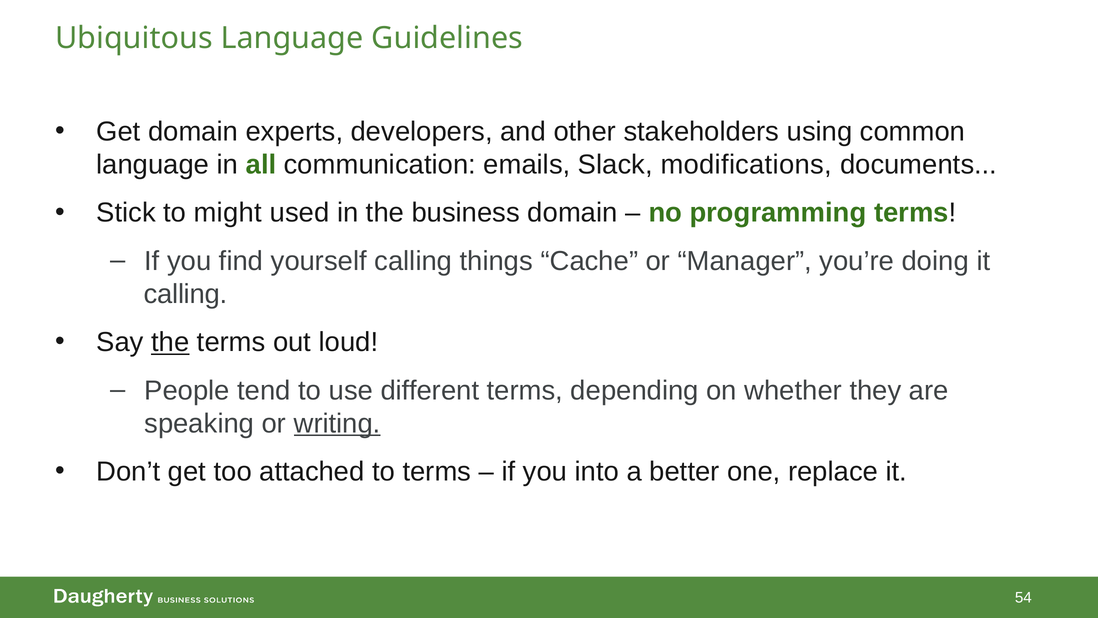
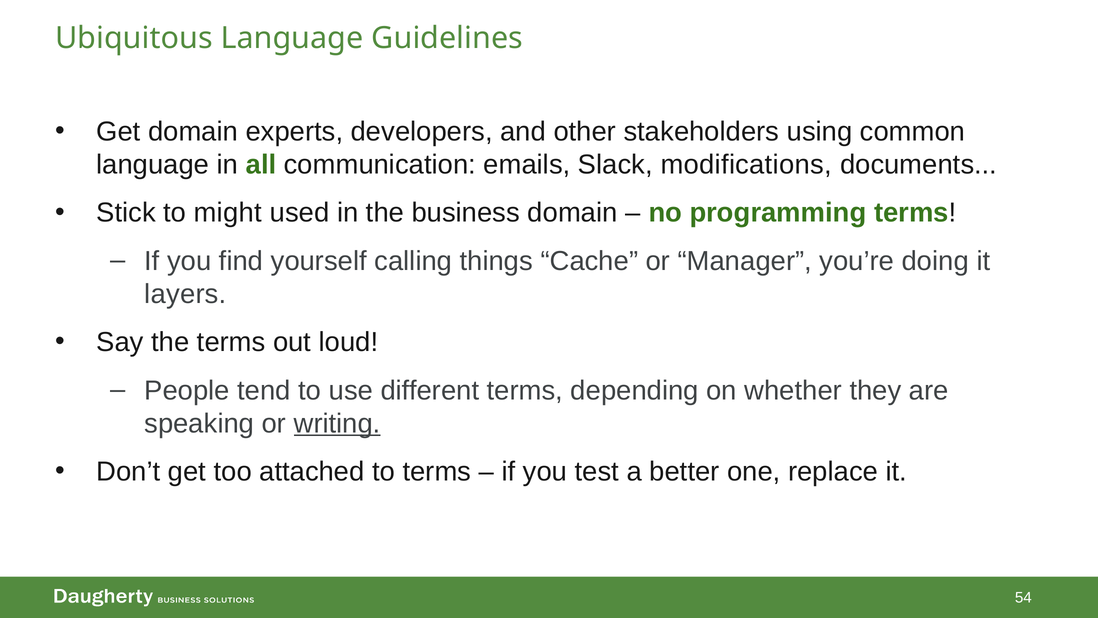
calling: calling -> layers (185, 294)
the underline: present -> none (170, 342)
into: into -> test (597, 471)
